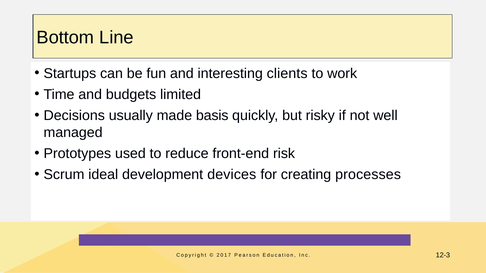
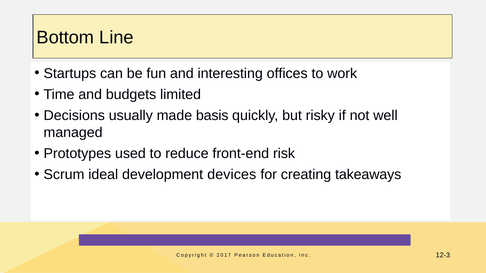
clients: clients -> offices (287, 73)
processes: processes -> takeaways (368, 175)
